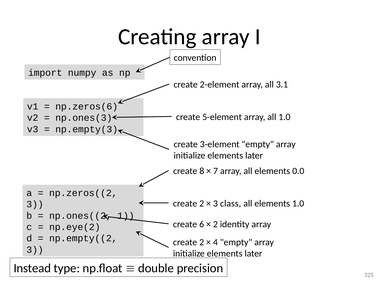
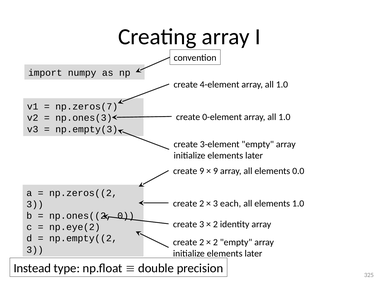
2-element: 2-element -> 4-element (220, 85)
3.1: 3.1 -> 1.0 (282, 85)
np.zeros(6: np.zeros(6 -> np.zeros(7 (87, 107)
5-element: 5-element -> 0-element (222, 117)
create 8: 8 -> 9 (202, 171)
7: 7 -> 9 (216, 171)
class: class -> each (231, 204)
1: 1 -> 0 (126, 216)
create 6: 6 -> 3 (202, 225)
4: 4 -> 2 (215, 242)
